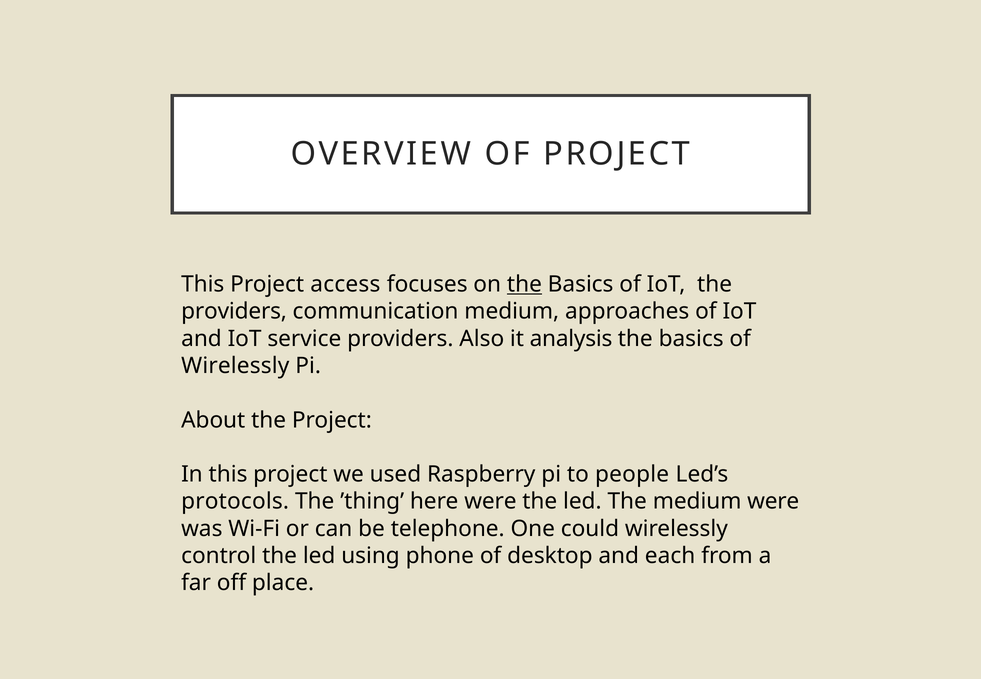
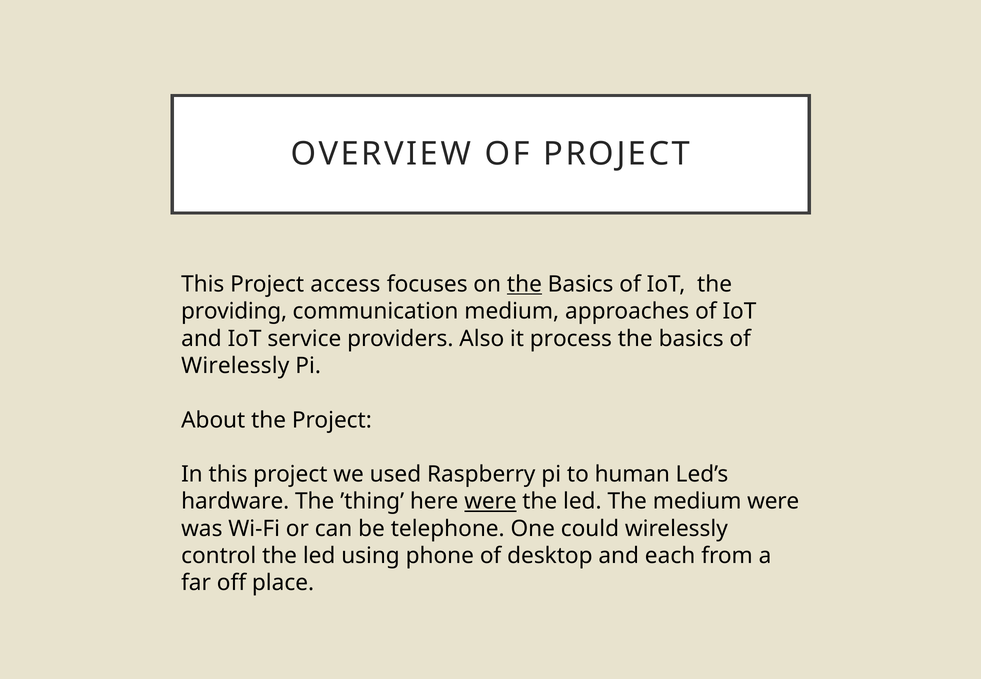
providers: providers -> providing (234, 311)
analysis: analysis -> process (571, 339)
people: people -> human (632, 474)
protocols: protocols -> hardware (235, 502)
were underline: none -> present (490, 502)
